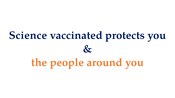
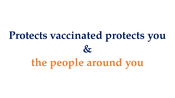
Science: Science -> Protects (28, 36)
